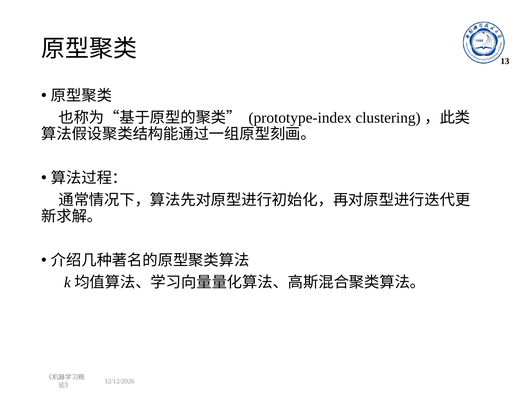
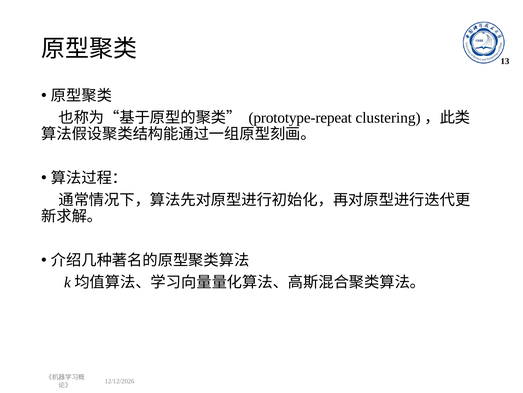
prototype-index: prototype-index -> prototype-repeat (300, 117)
